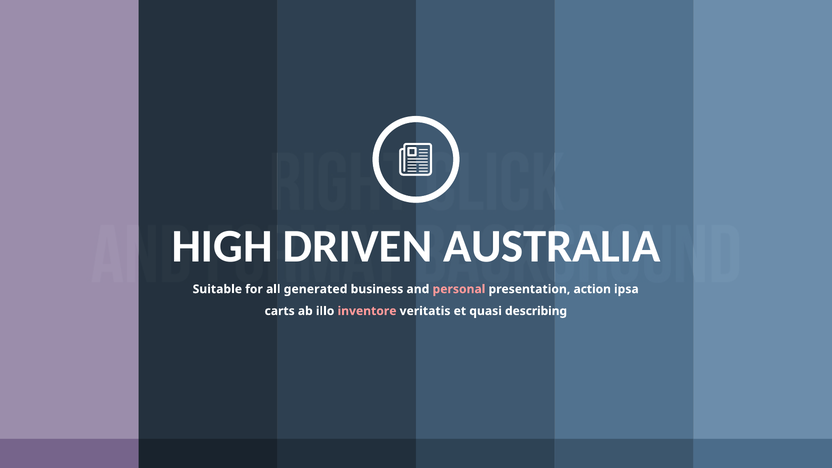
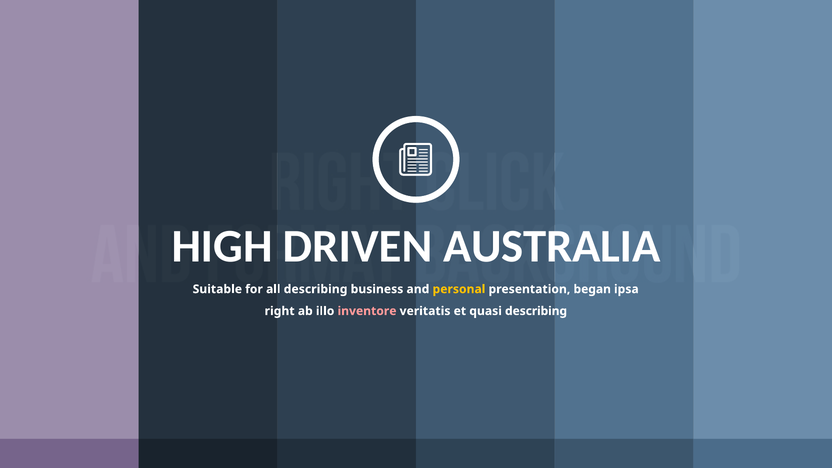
all generated: generated -> describing (316, 289)
personal colour: pink -> yellow (459, 289)
action: action -> began (592, 289)
carts: carts -> right (280, 311)
